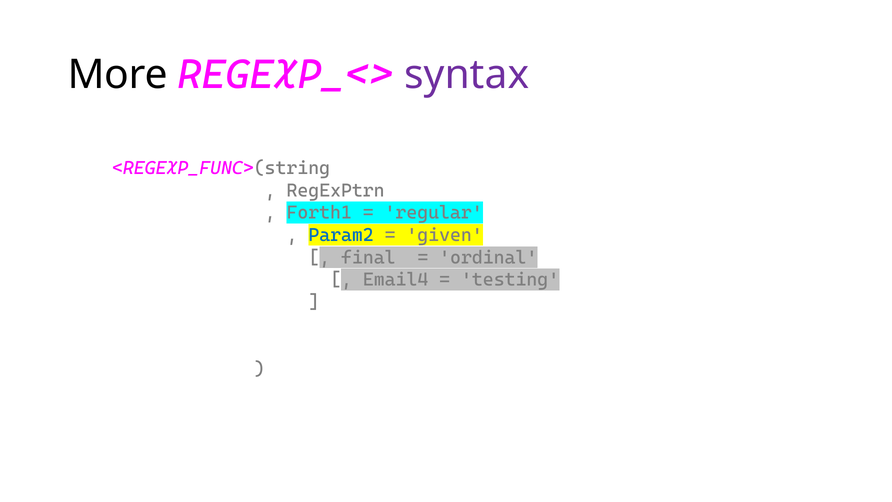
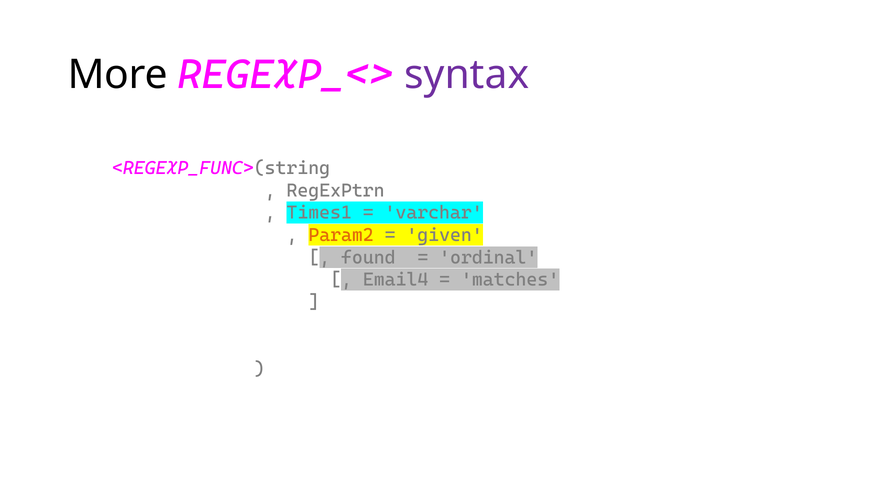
Forth1: Forth1 -> Times1 (319, 213)
regular: regular -> varchar (434, 213)
Param2 colour: blue -> orange (341, 235)
final: final -> found (368, 257)
testing: testing -> matches (510, 280)
